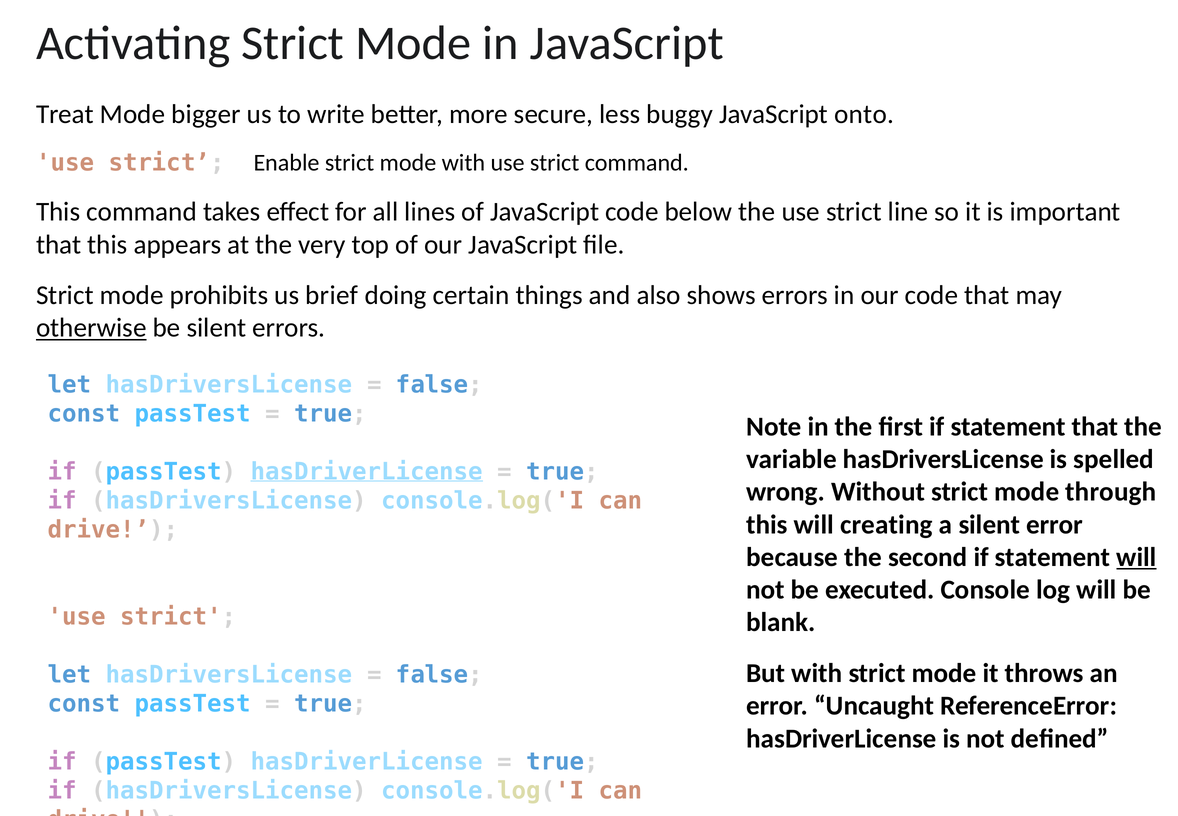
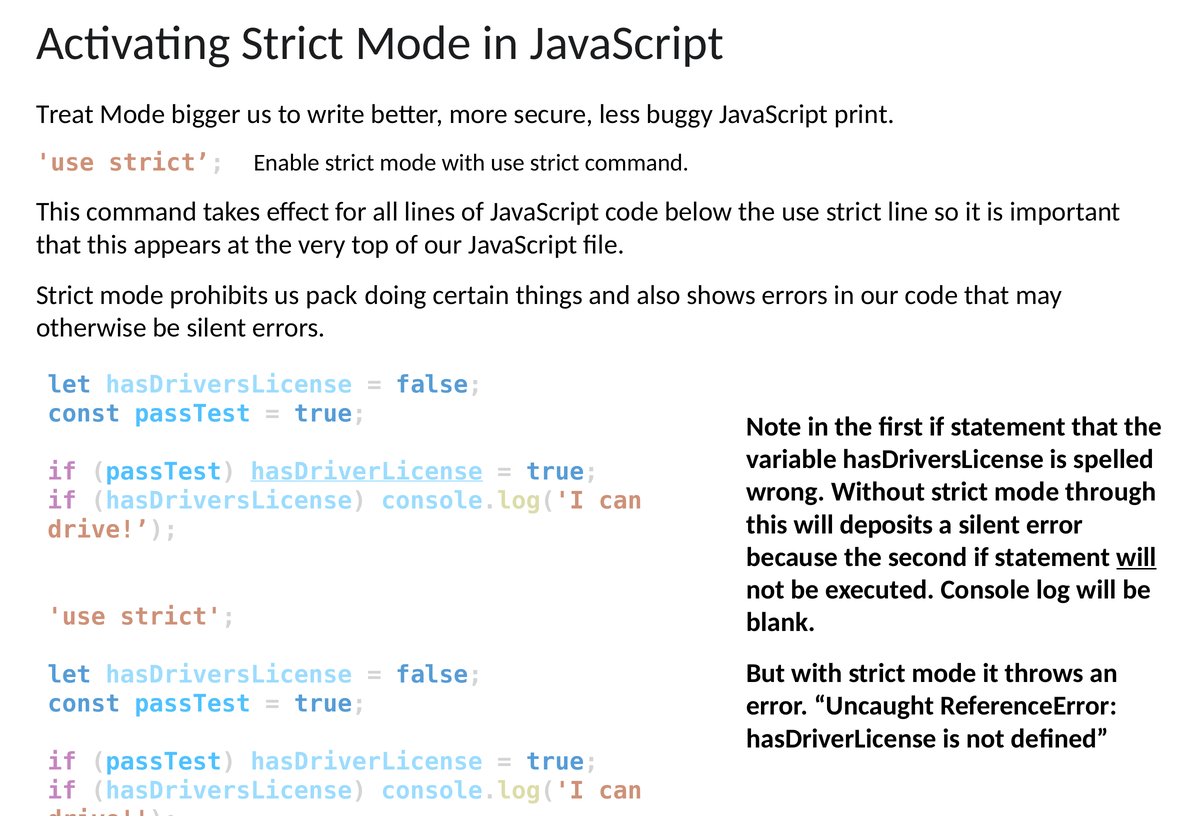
onto: onto -> print (864, 114)
brief: brief -> pack (332, 295)
otherwise underline: present -> none (91, 328)
creating: creating -> deposits (887, 524)
